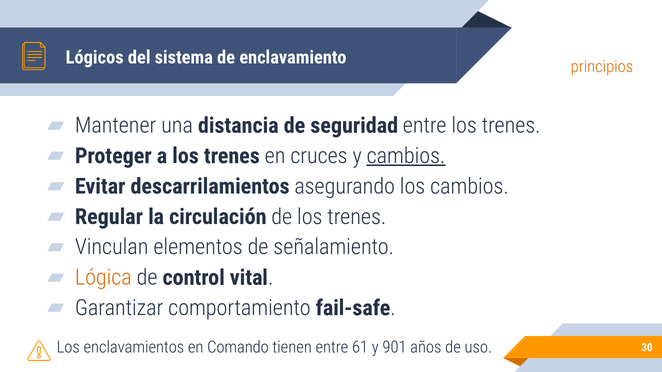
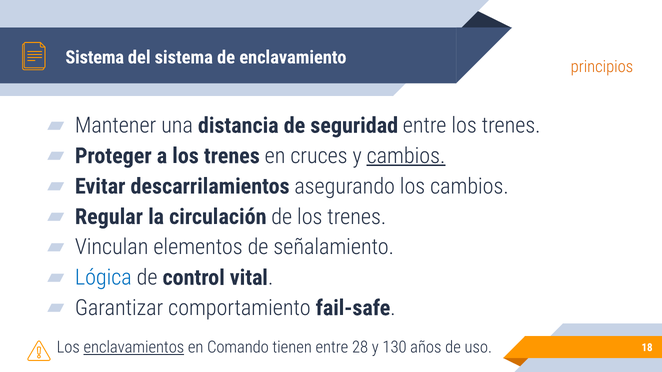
Lógicos: Lógicos -> Sistema (95, 57)
Lógica colour: orange -> blue (103, 278)
enclavamientos underline: none -> present (134, 348)
61: 61 -> 28 (360, 348)
901: 901 -> 130 (395, 348)
30: 30 -> 18 (647, 348)
